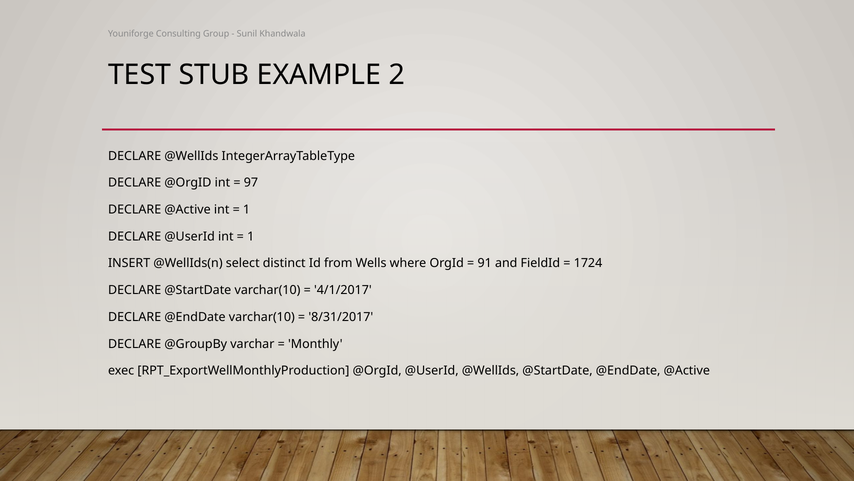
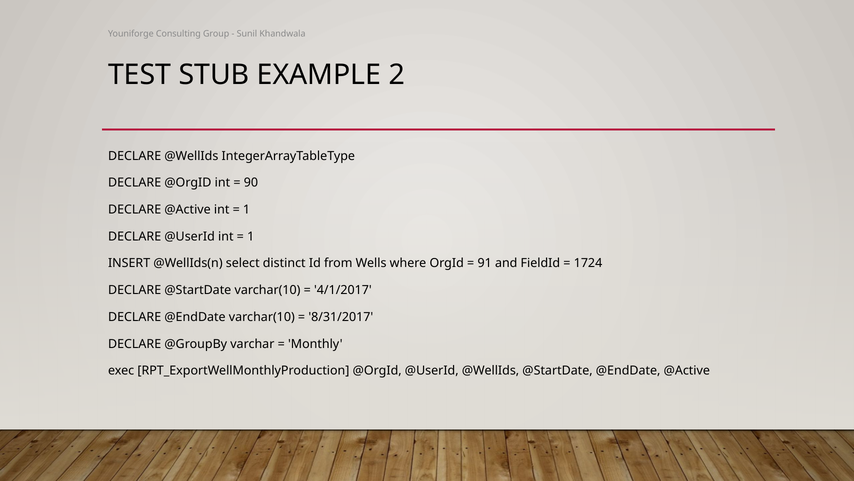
97: 97 -> 90 (251, 183)
